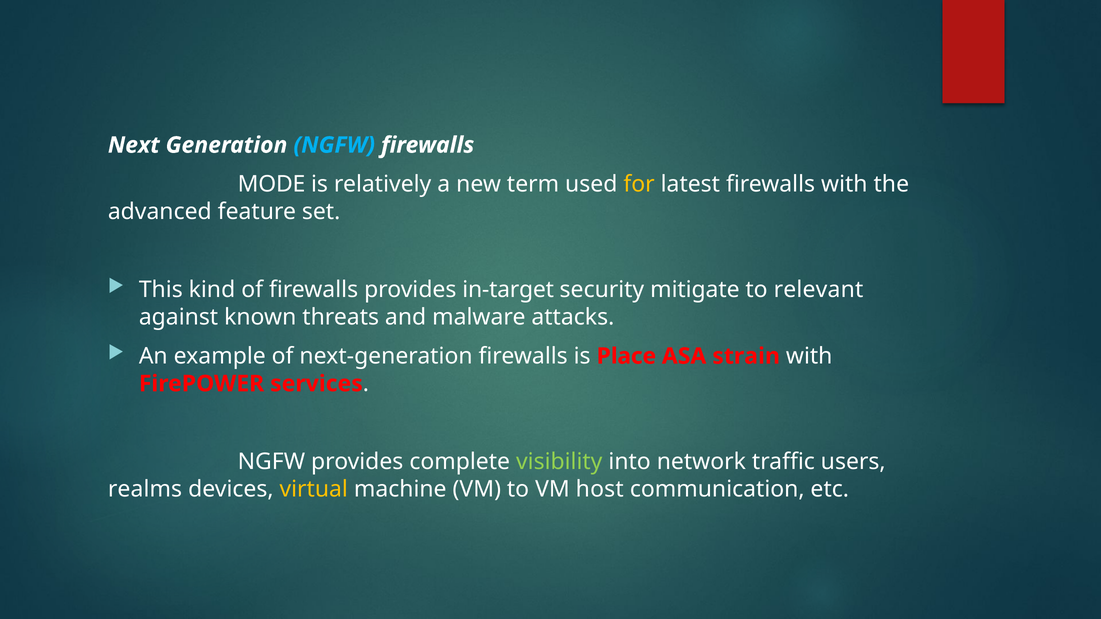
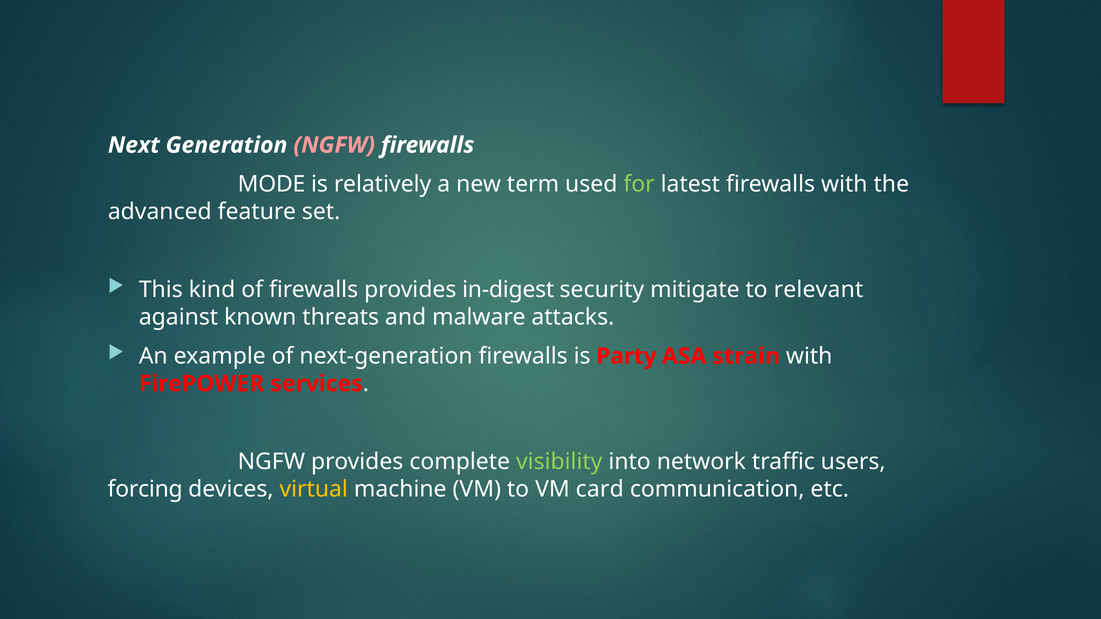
NGFW colour: light blue -> pink (334, 145)
for colour: yellow -> light green (639, 184)
in-target: in-target -> in-digest (508, 290)
Place: Place -> Party (626, 356)
realms: realms -> forcing (145, 489)
host: host -> card (600, 489)
